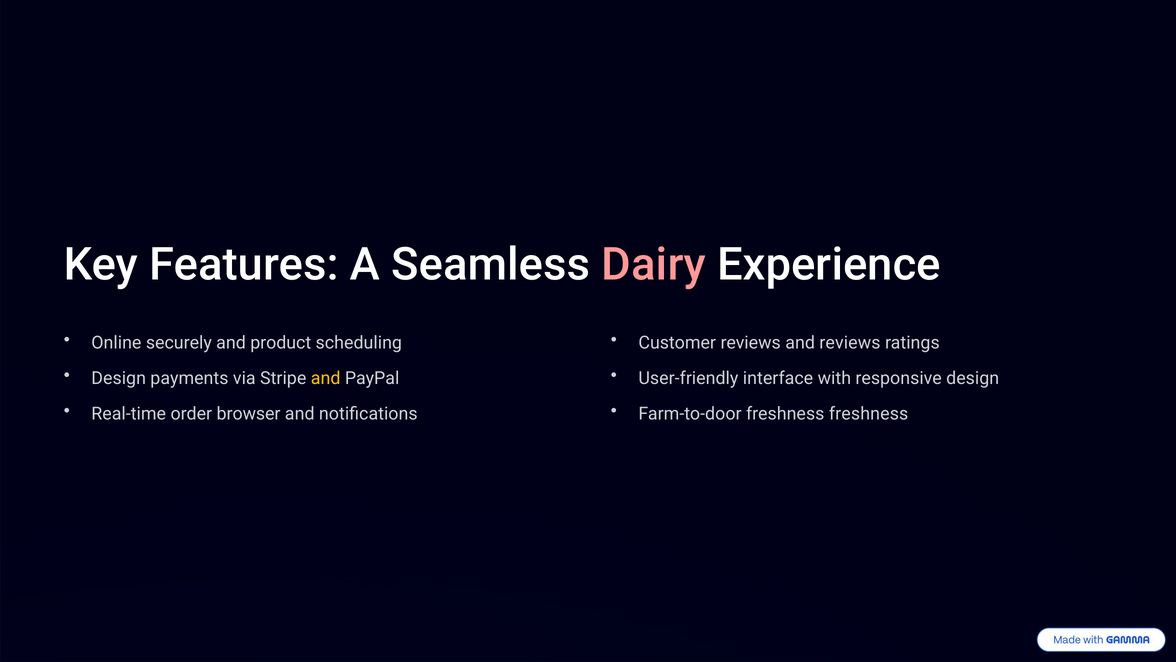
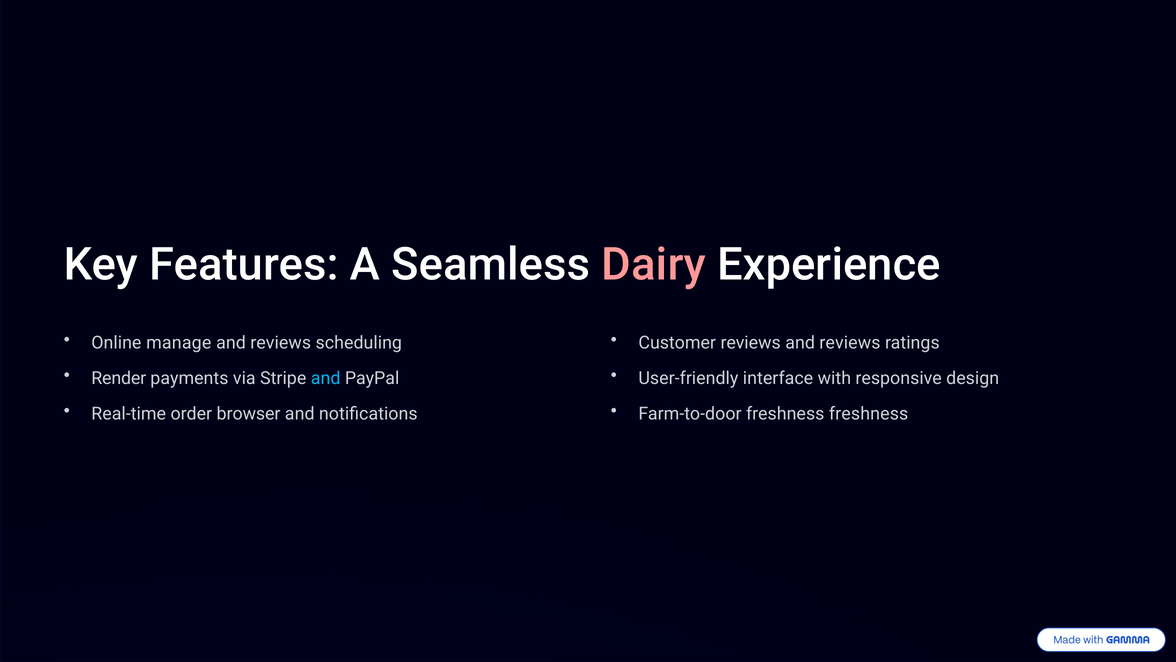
securely: securely -> manage (179, 342)
product: product -> reviews (281, 342)
Design: Design -> Render (119, 378)
and colour: yellow -> light blue (326, 378)
